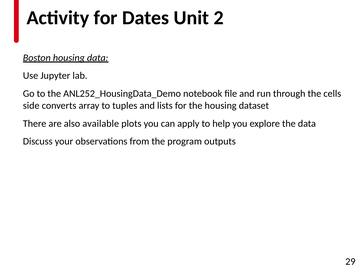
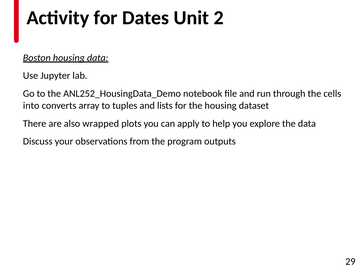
side: side -> into (31, 106)
available: available -> wrapped (101, 124)
